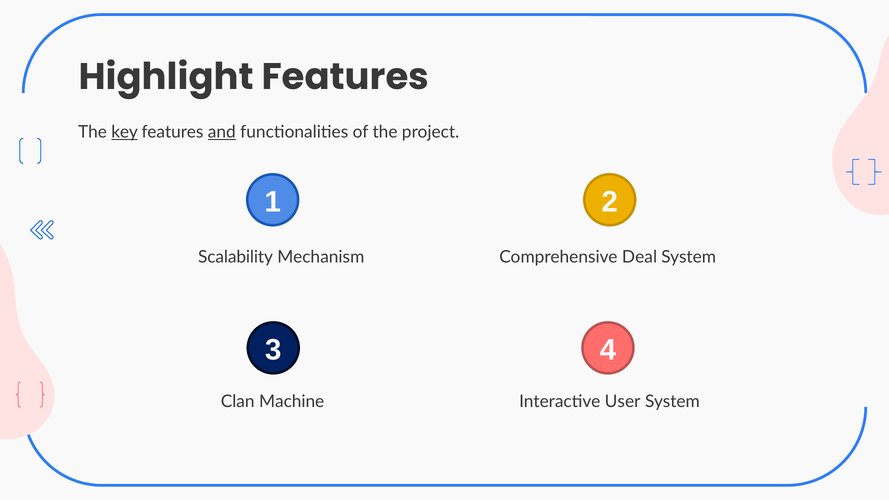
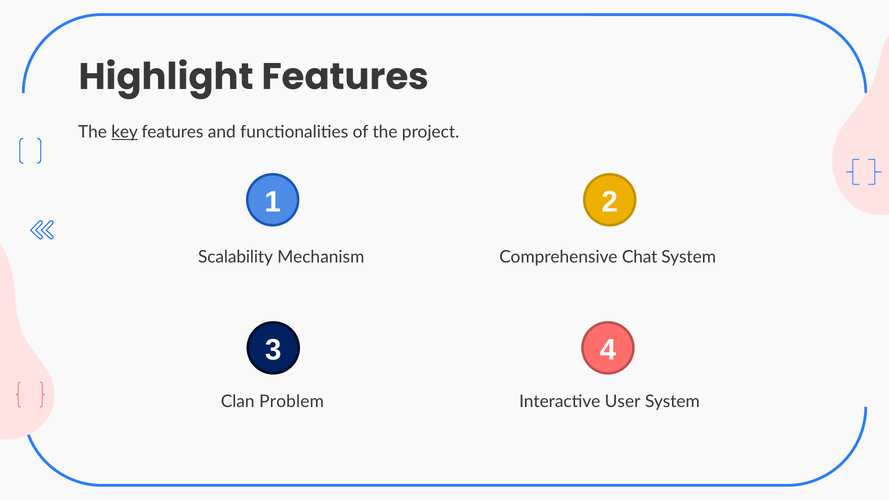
and underline: present -> none (222, 132)
Deal: Deal -> Chat (640, 257)
Machine: Machine -> Problem (292, 402)
